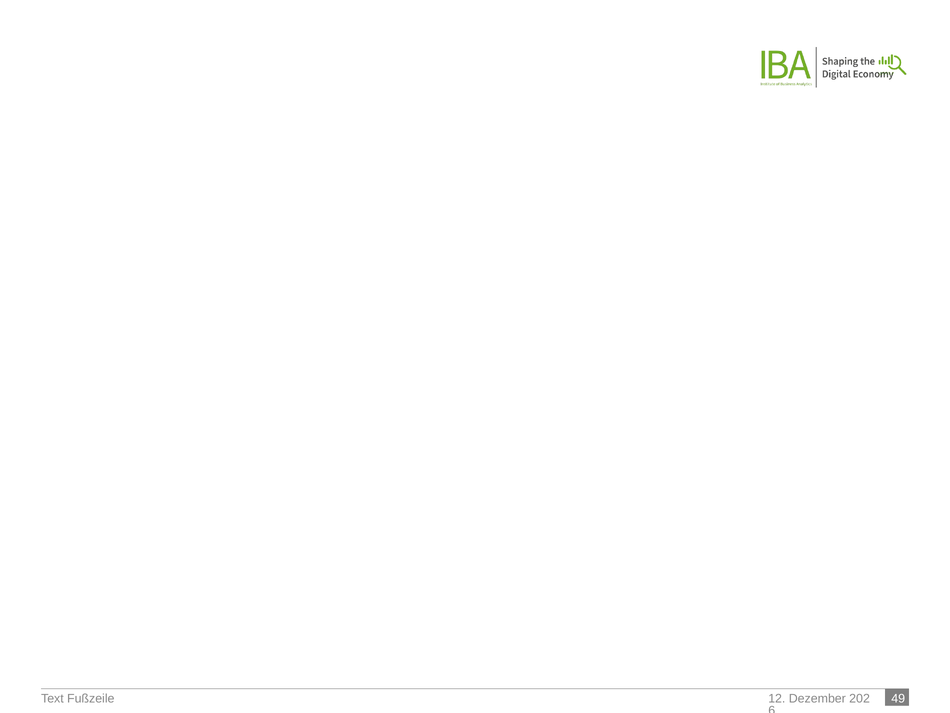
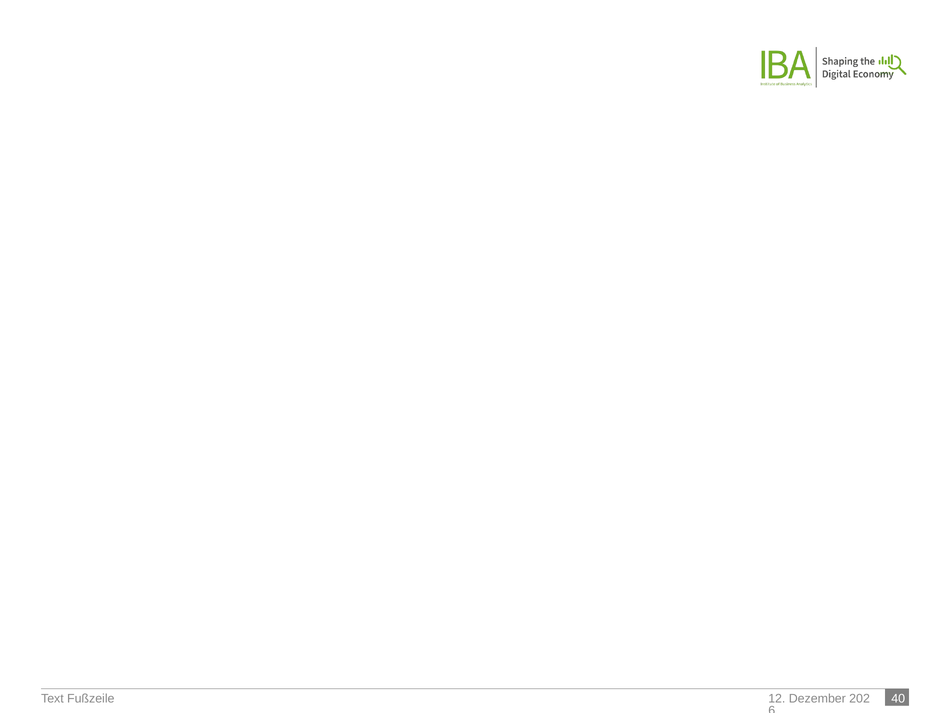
49: 49 -> 40 (898, 698)
